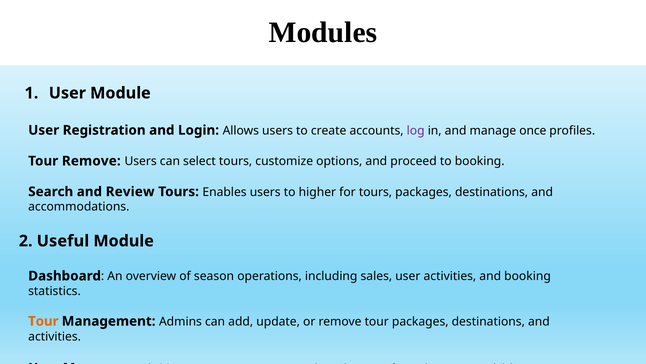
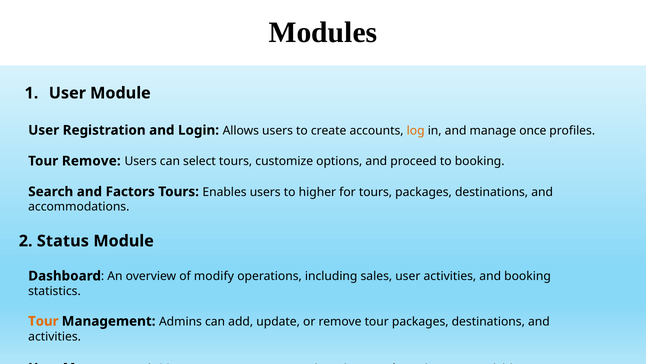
log colour: purple -> orange (416, 130)
Review: Review -> Factors (130, 191)
Useful: Useful -> Status (63, 241)
season: season -> modify (214, 276)
